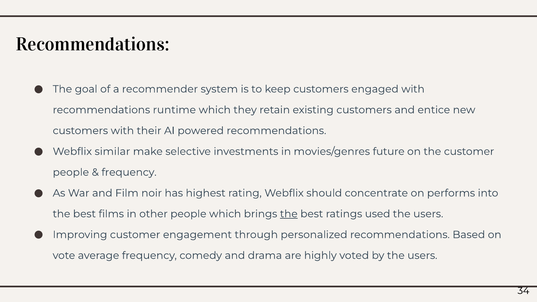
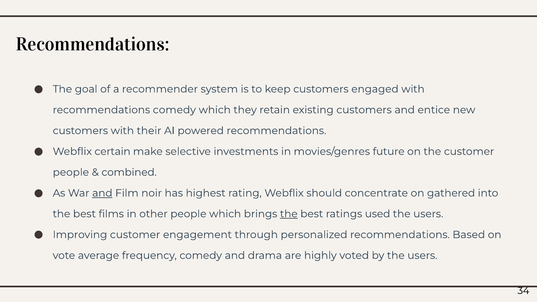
recommendations runtime: runtime -> comedy (174, 110)
similar: similar -> certain (113, 152)
frequency: frequency -> combined (129, 172)
and underline: none -> present (102, 193)
performs: performs -> gathered (451, 193)
